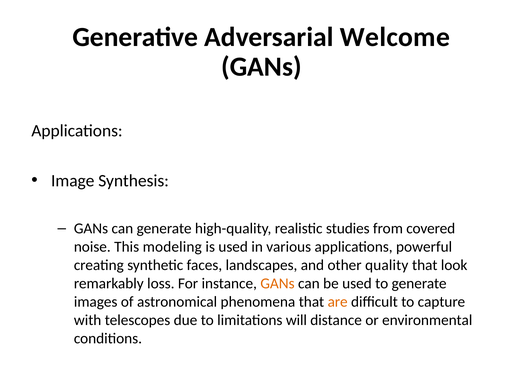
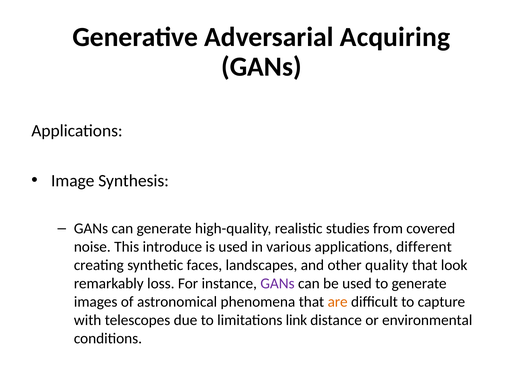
Welcome: Welcome -> Acquiring (395, 37)
modeling: modeling -> introduce (172, 247)
powerful: powerful -> different (424, 247)
GANs colour: orange -> purple (277, 284)
will: will -> link (296, 320)
